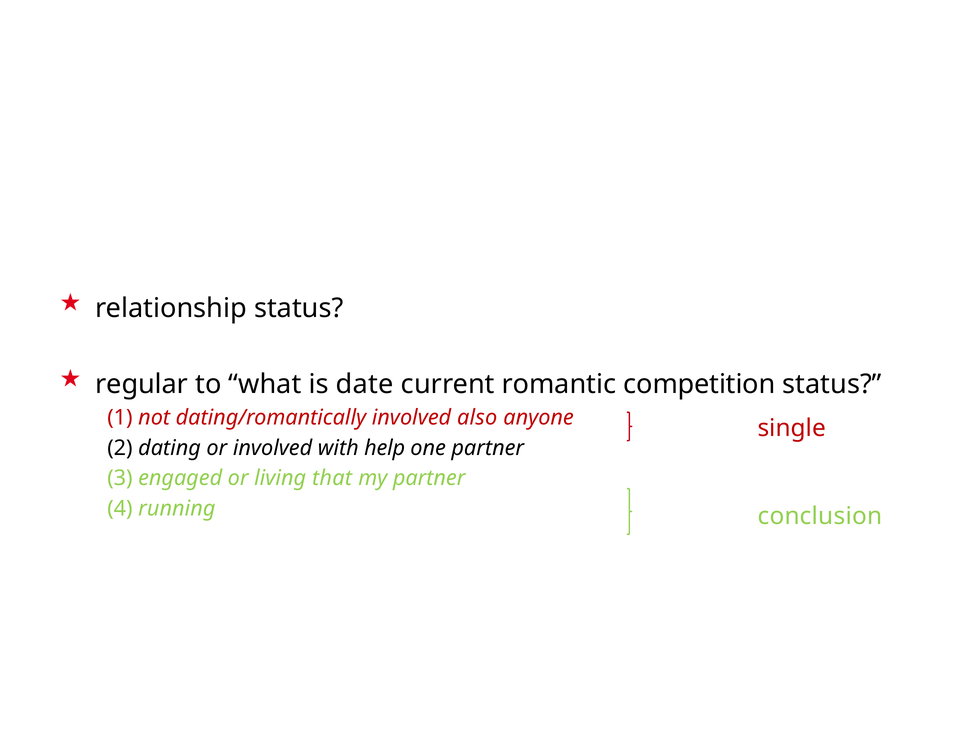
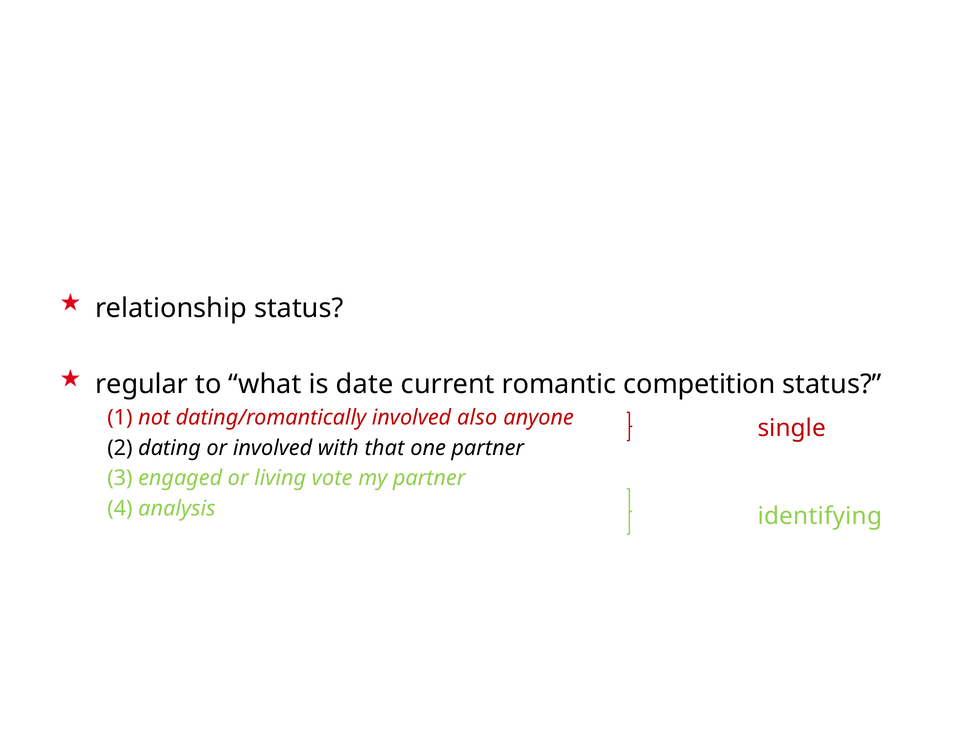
help: help -> that (384, 448)
that: that -> vote (332, 478)
running: running -> analysis (177, 508)
conclusion: conclusion -> identifying (820, 516)
